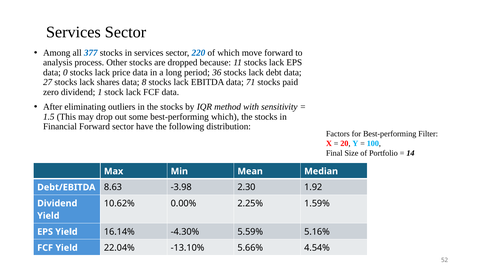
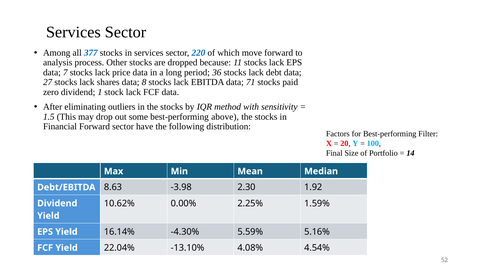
0: 0 -> 7 (65, 72)
best-performing which: which -> above (225, 117)
5.66%: 5.66% -> 4.08% (250, 248)
